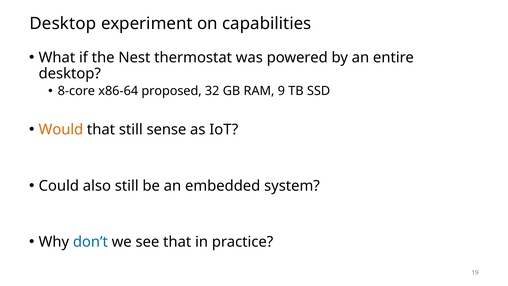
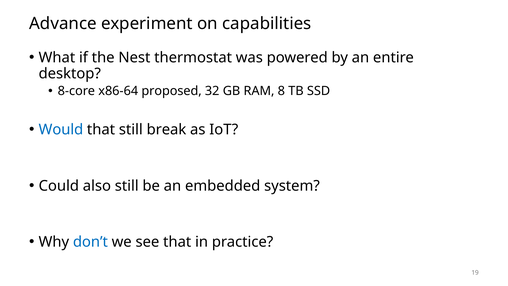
Desktop: Desktop -> Advance (63, 24)
9: 9 -> 8 (281, 91)
Would colour: orange -> blue (61, 130)
sense: sense -> break (166, 130)
